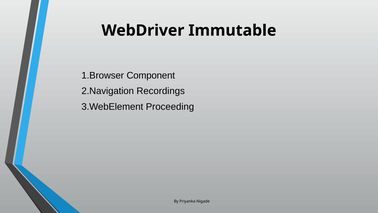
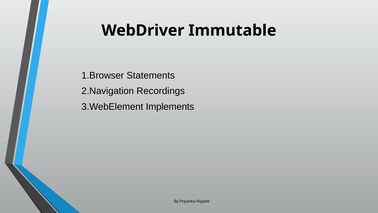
Component: Component -> Statements (151, 75)
Proceeding: Proceeding -> Implements (170, 106)
